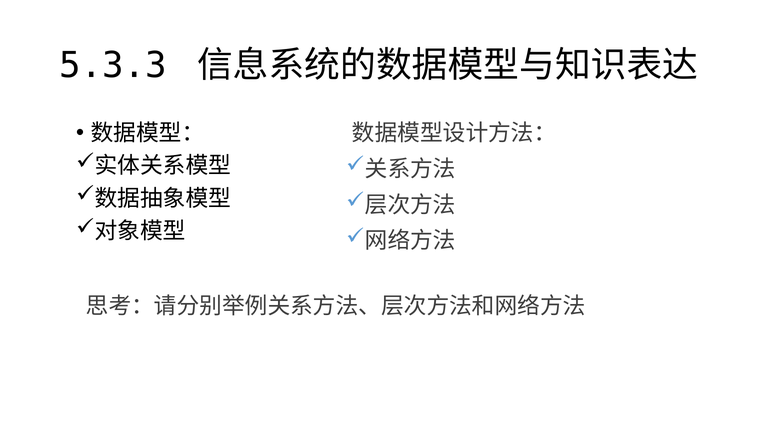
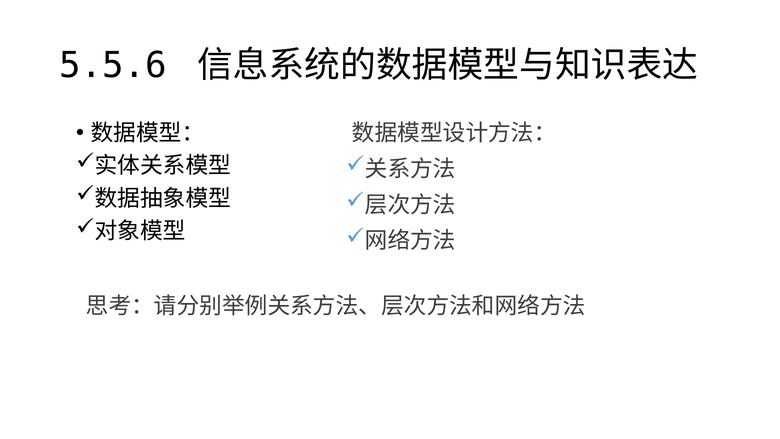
5.3.3: 5.3.3 -> 5.5.6 (113, 66)
